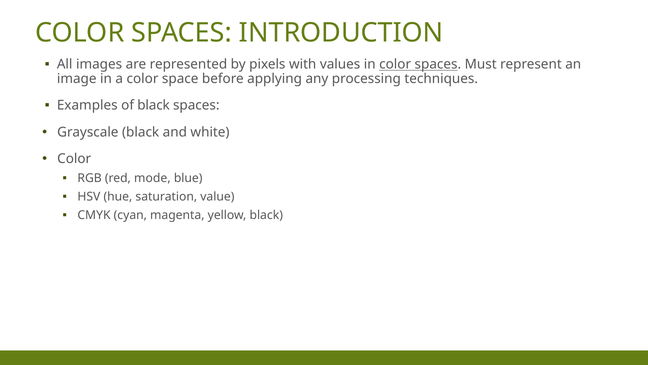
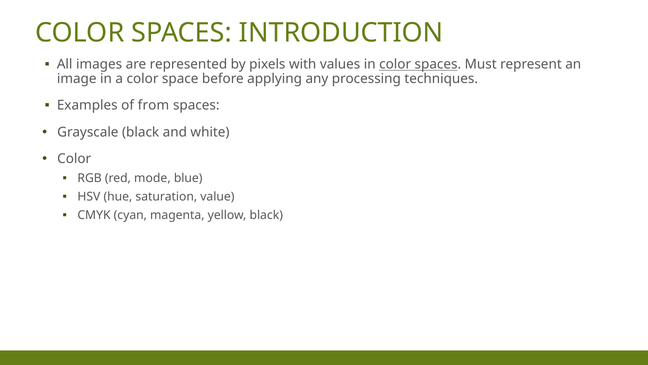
of black: black -> from (153, 105)
